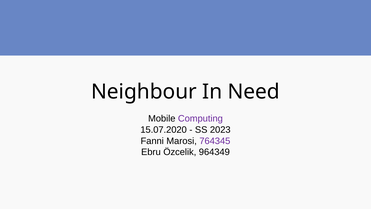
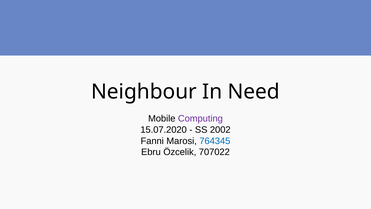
2023: 2023 -> 2002 (220, 130)
764345 colour: purple -> blue (215, 141)
964349: 964349 -> 707022 (214, 152)
